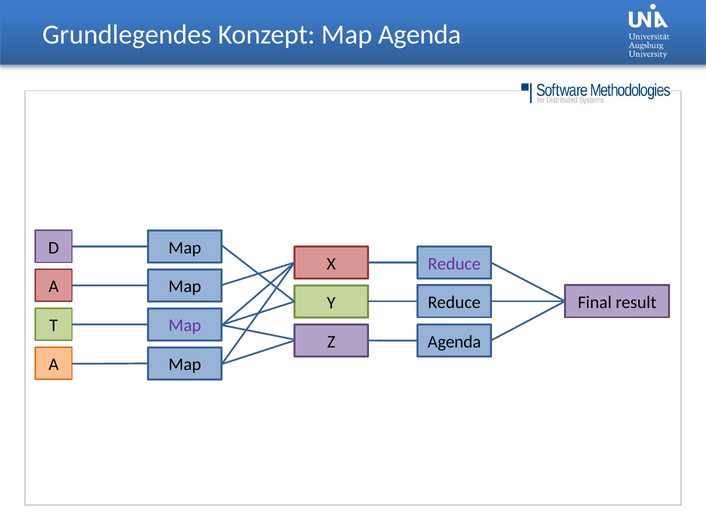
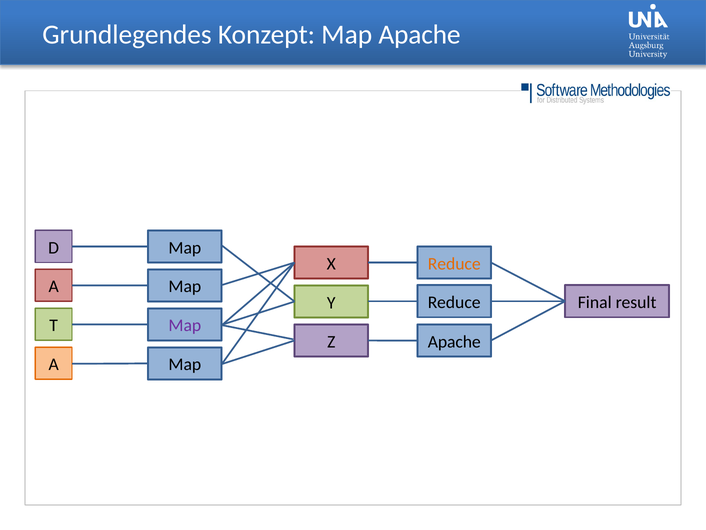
Map Agenda: Agenda -> Apache (419, 35)
Reduce colour: purple -> orange (454, 264)
Agenda: Agenda -> Apache (454, 341)
